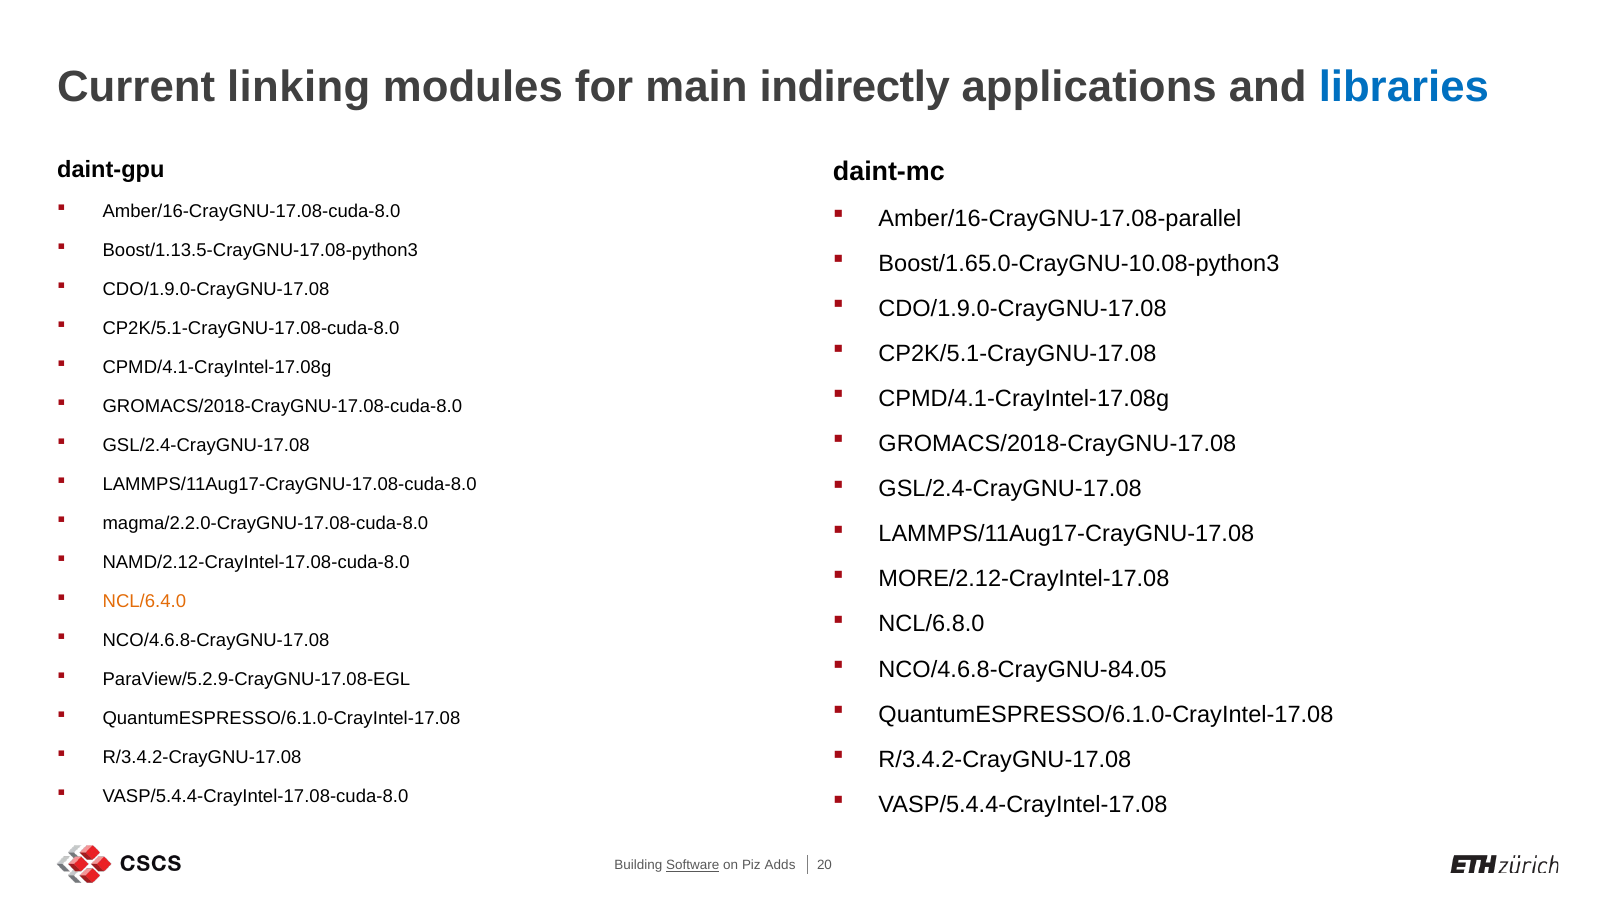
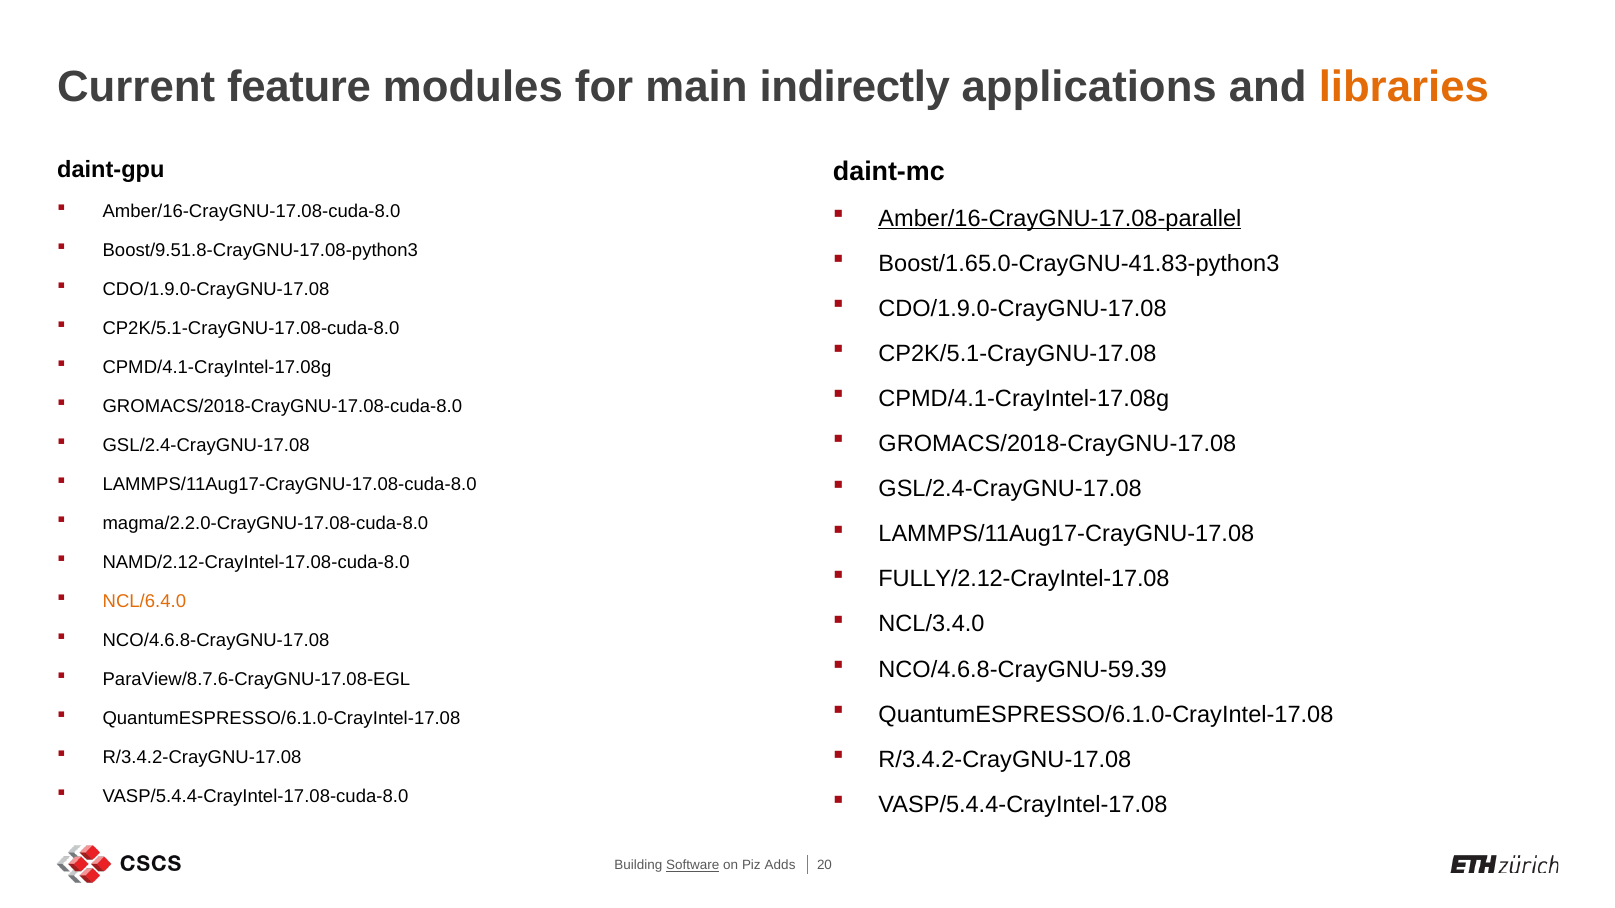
linking: linking -> feature (299, 88)
libraries colour: blue -> orange (1404, 88)
Amber/16-CrayGNU-17.08-parallel underline: none -> present (1060, 218)
Boost/1.13.5-CrayGNU-17.08-python3: Boost/1.13.5-CrayGNU-17.08-python3 -> Boost/9.51.8-CrayGNU-17.08-python3 (260, 250)
Boost/1.65.0-CrayGNU-10.08-python3: Boost/1.65.0-CrayGNU-10.08-python3 -> Boost/1.65.0-CrayGNU-41.83-python3 (1079, 264)
MORE/2.12-CrayIntel-17.08: MORE/2.12-CrayIntel-17.08 -> FULLY/2.12-CrayIntel-17.08 (1024, 579)
NCL/6.8.0: NCL/6.8.0 -> NCL/3.4.0 (931, 625)
NCO/4.6.8-CrayGNU-84.05: NCO/4.6.8-CrayGNU-84.05 -> NCO/4.6.8-CrayGNU-59.39 (1023, 670)
ParaView/5.2.9-CrayGNU-17.08-EGL: ParaView/5.2.9-CrayGNU-17.08-EGL -> ParaView/8.7.6-CrayGNU-17.08-EGL (256, 680)
